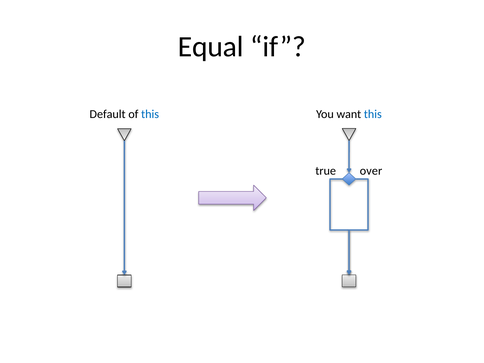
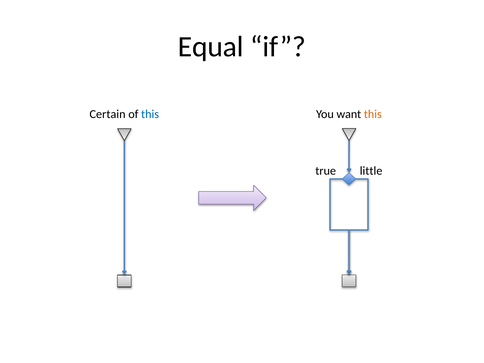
Default: Default -> Certain (108, 114)
this colour: blue -> orange (373, 114)
over: over -> little (371, 171)
